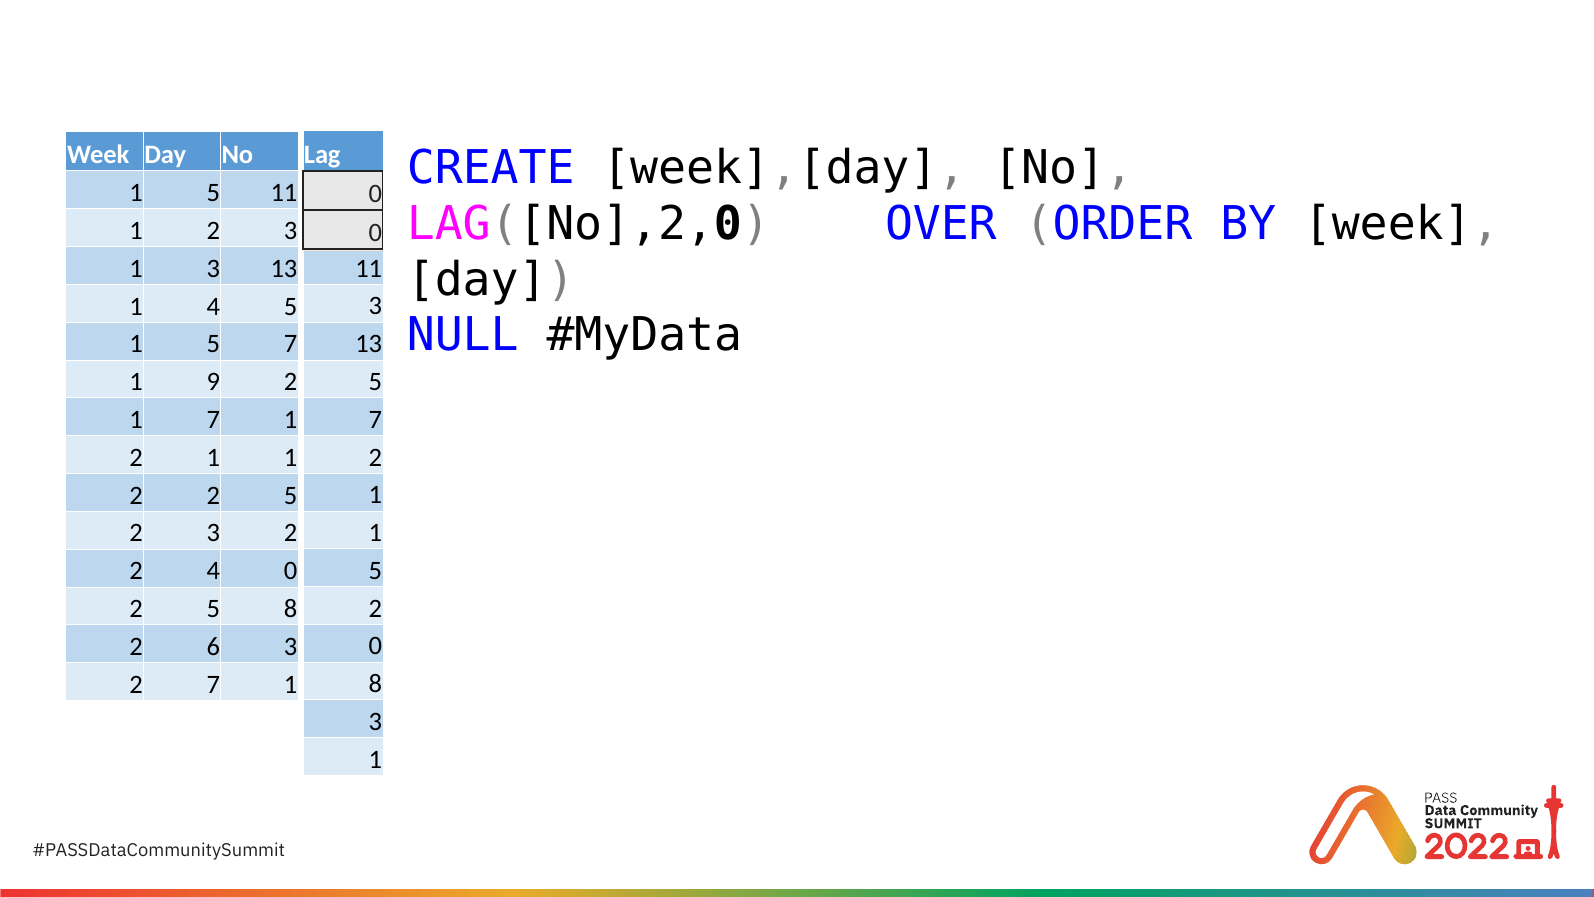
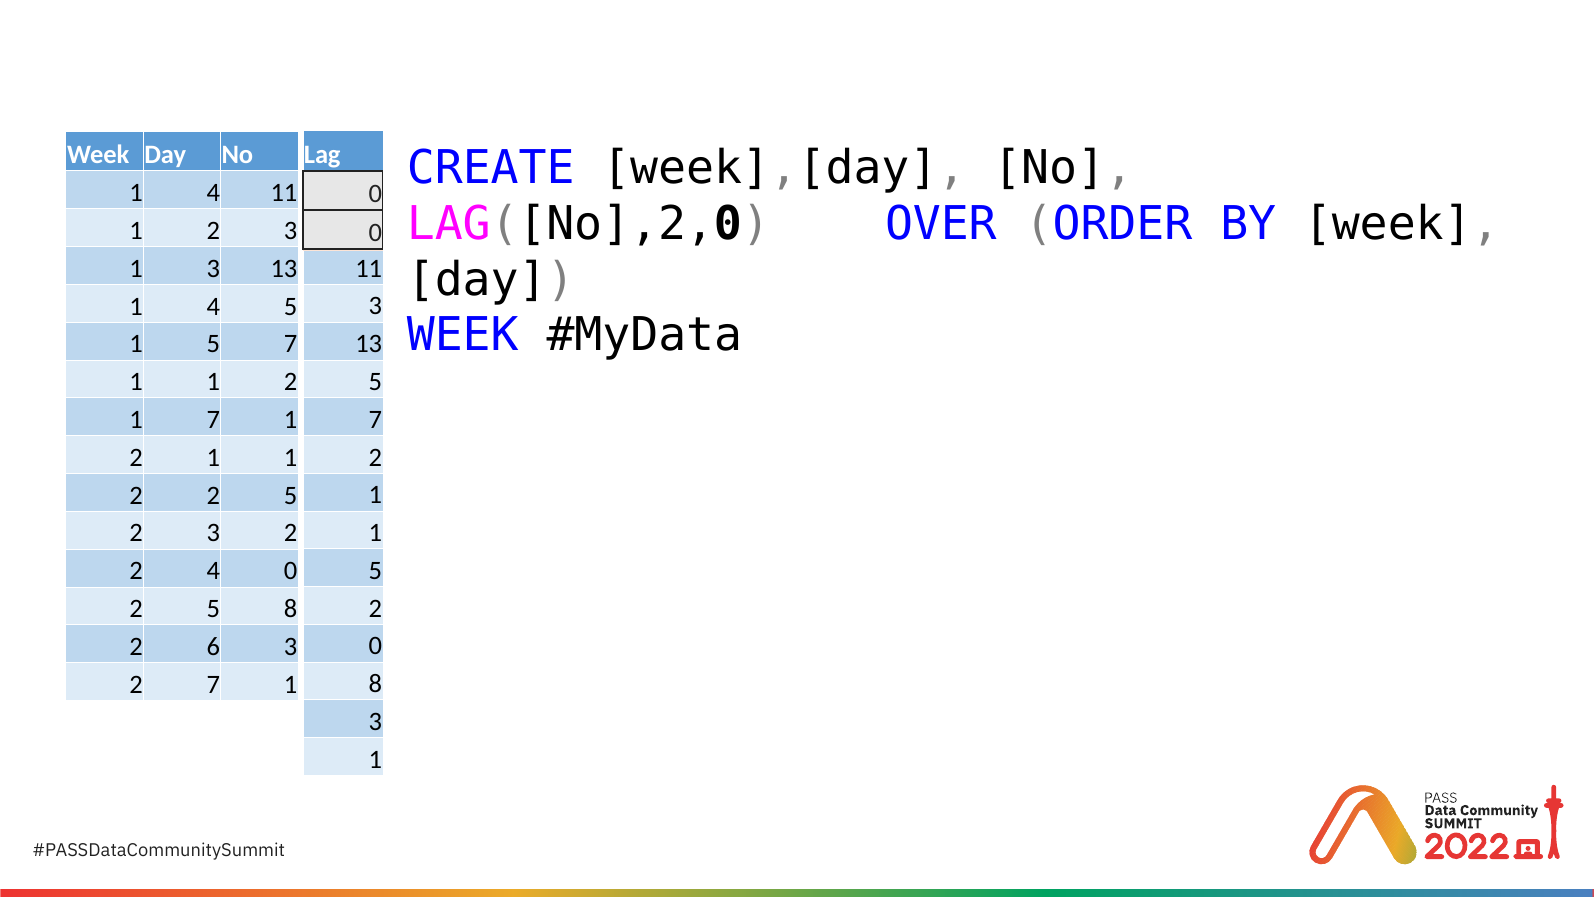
5: 5 -> 4 (213, 193)
NULL: NULL -> WEEK (463, 335)
9: 9 -> 1 (213, 382)
